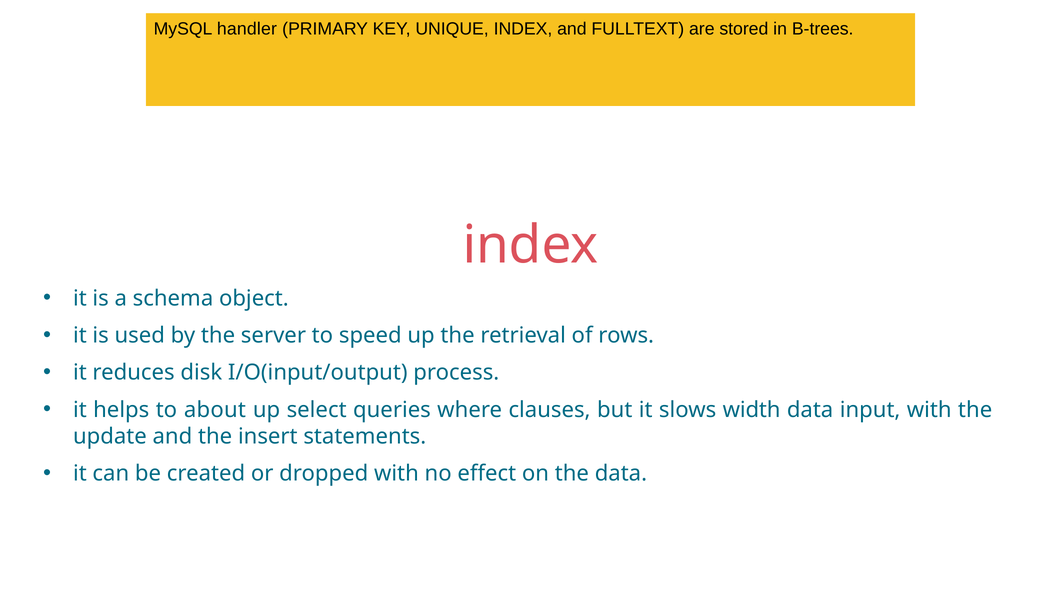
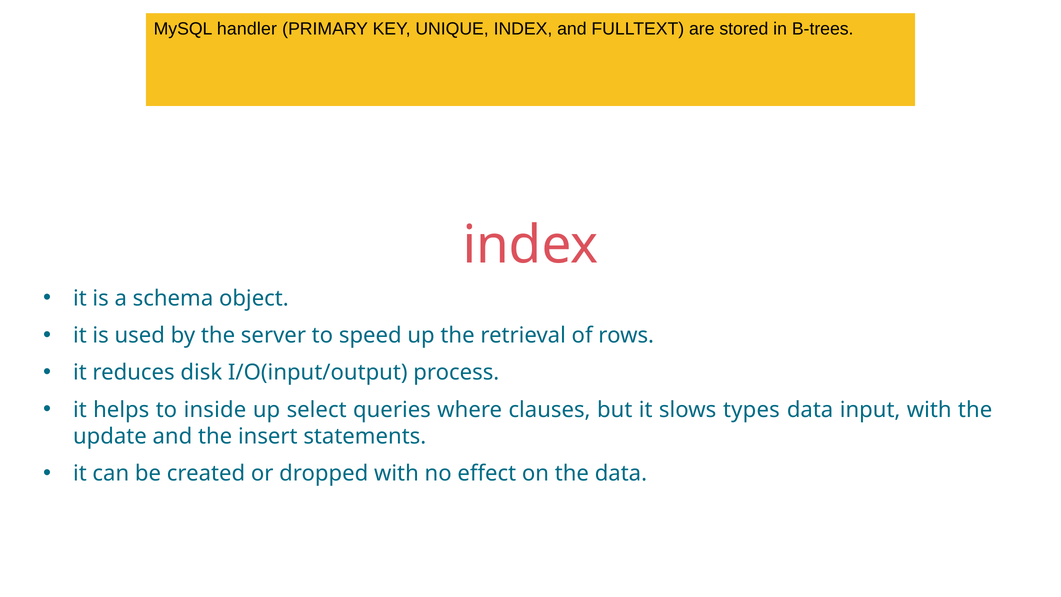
about: about -> inside (215, 410)
width: width -> types (751, 410)
